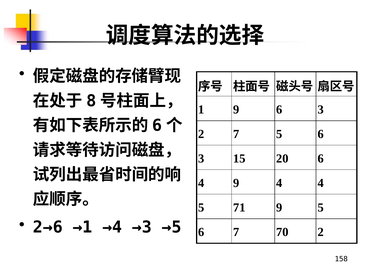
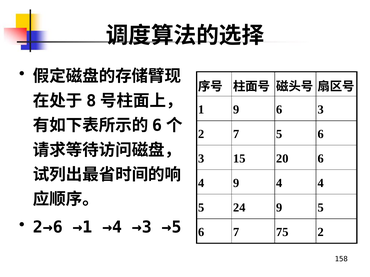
71: 71 -> 24 (239, 208)
70: 70 -> 75 (282, 232)
